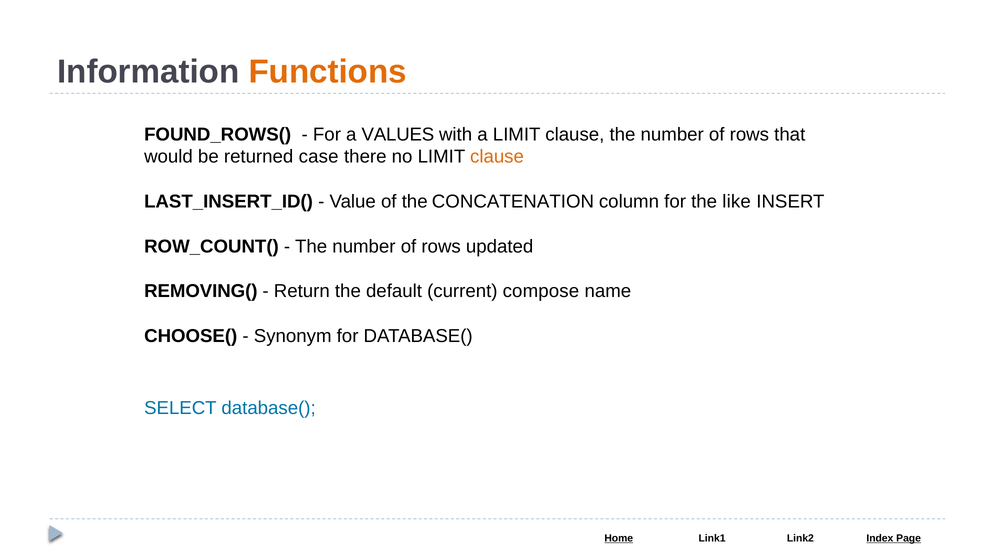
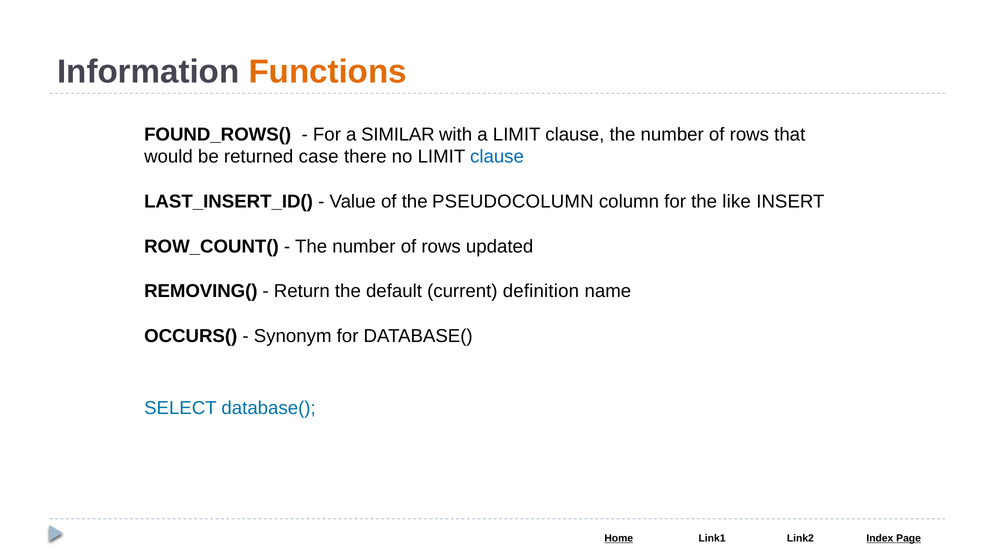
VALUES: VALUES -> SIMILAR (398, 134)
clause colour: orange -> blue (497, 157)
CONCATENATION: CONCATENATION -> PSEUDOCOLUMN (513, 201)
compose: compose -> definition (541, 291)
CHOOSE(: CHOOSE( -> OCCURS( (191, 336)
